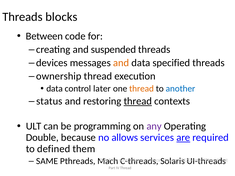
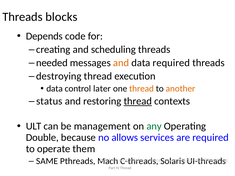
Between: Between -> Depends (44, 36)
suspended: suspended -> scheduling (113, 50)
devices: devices -> needed (52, 63)
data specified: specified -> required (171, 63)
ownership: ownership -> destroying (59, 76)
another colour: blue -> orange (181, 89)
programming: programming -> management (102, 126)
any colour: purple -> green (154, 126)
are underline: present -> none (183, 138)
defined: defined -> operate (54, 149)
